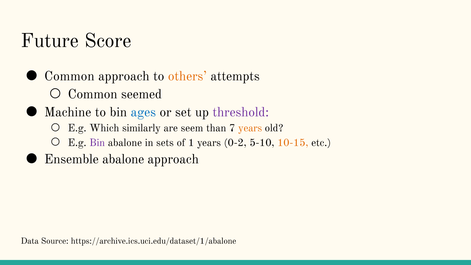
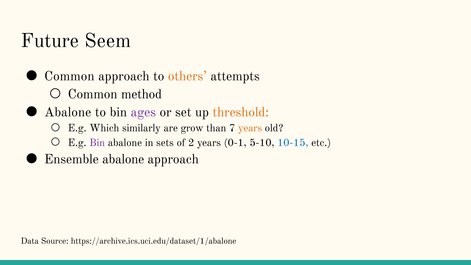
Score: Score -> Seem (108, 41)
seemed: seemed -> method (142, 94)
Machine: Machine -> Abalone (68, 112)
ages colour: blue -> purple (143, 112)
threshold colour: purple -> orange (241, 112)
seem: seem -> grow (192, 128)
1: 1 -> 2 (191, 143)
0-2: 0-2 -> 0-1 (235, 143)
10-15 colour: orange -> blue (293, 143)
